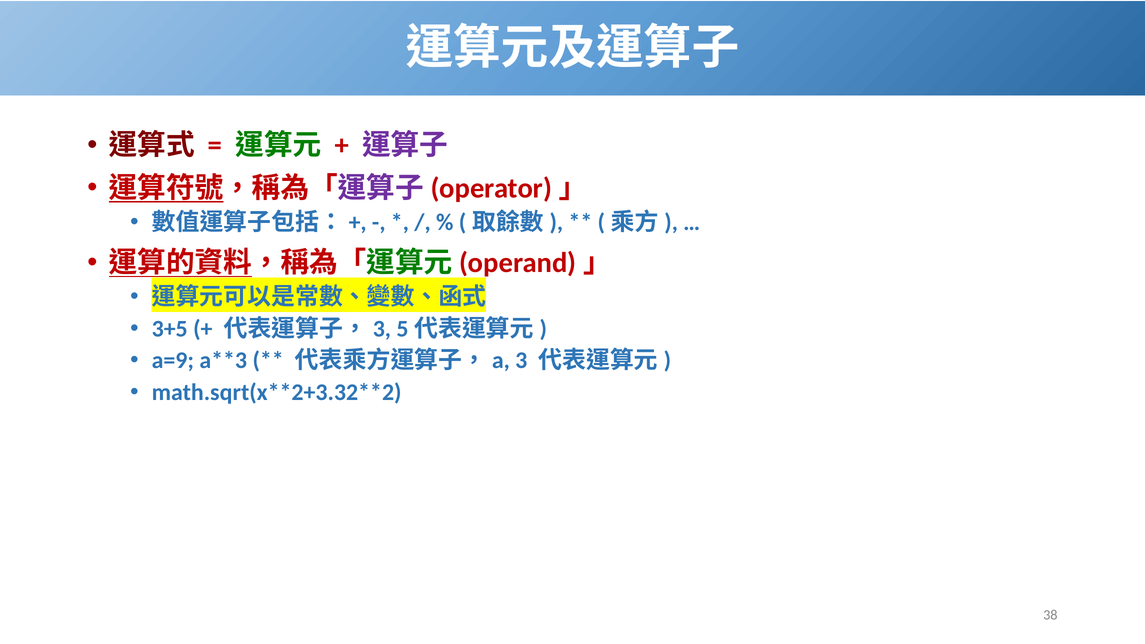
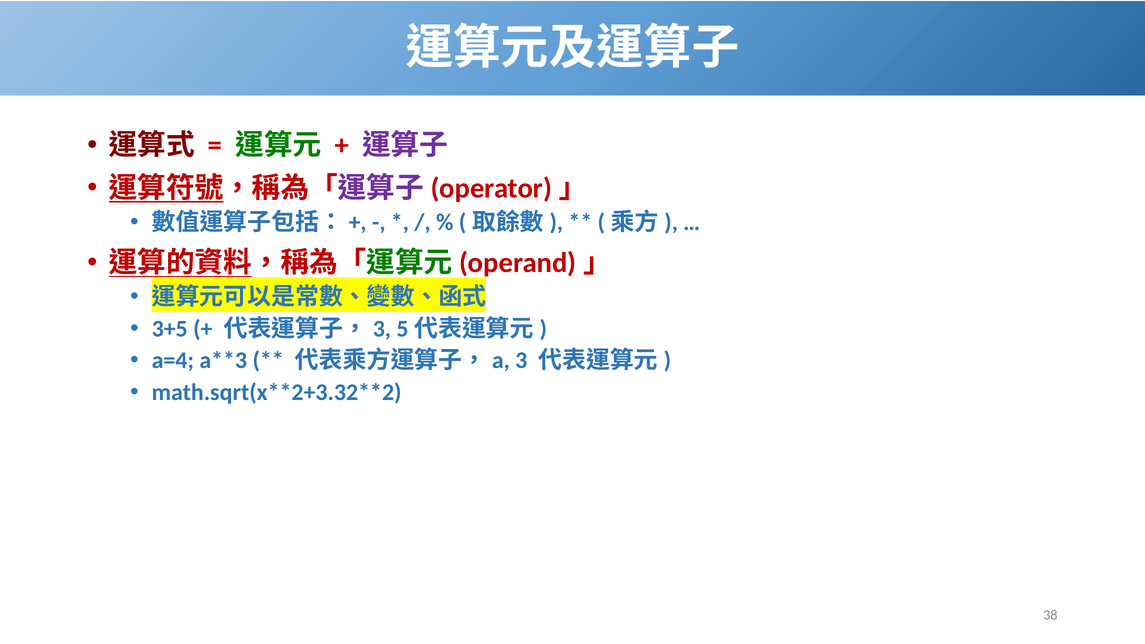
a=9: a=9 -> a=4 (173, 361)
